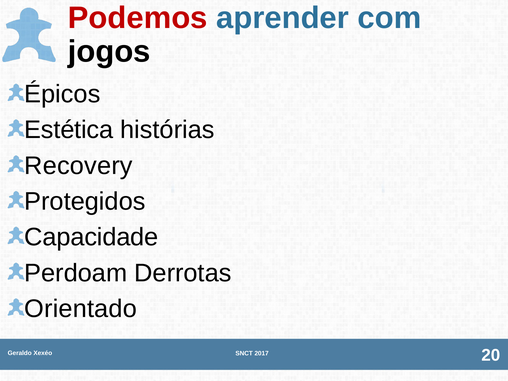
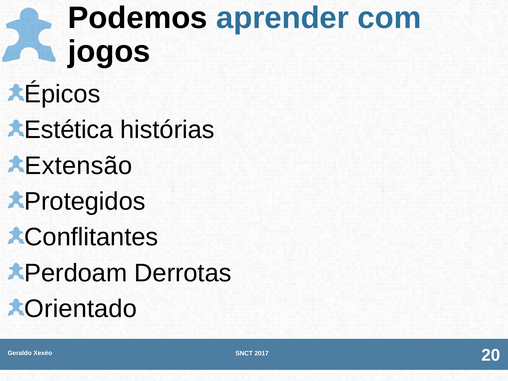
Podemos colour: red -> black (138, 18)
Recovery: Recovery -> Extensão (78, 166)
Capacidade: Capacidade -> Conflitantes (91, 237)
